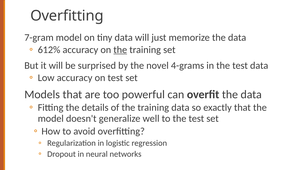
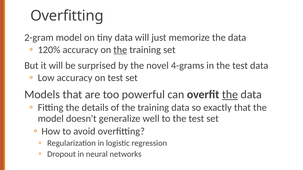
7-gram: 7-gram -> 2-gram (39, 38)
612%: 612% -> 120% (49, 50)
the underline: none -> present (230, 95)
